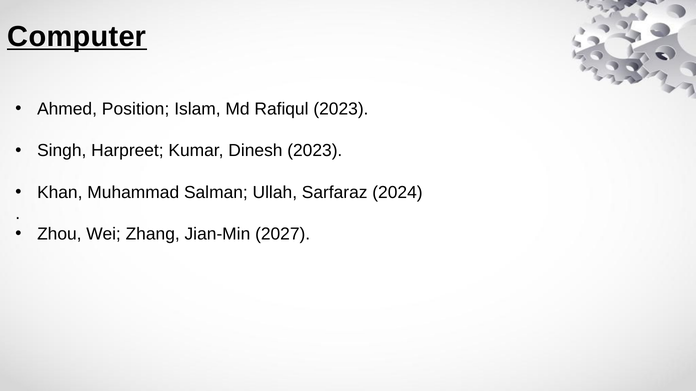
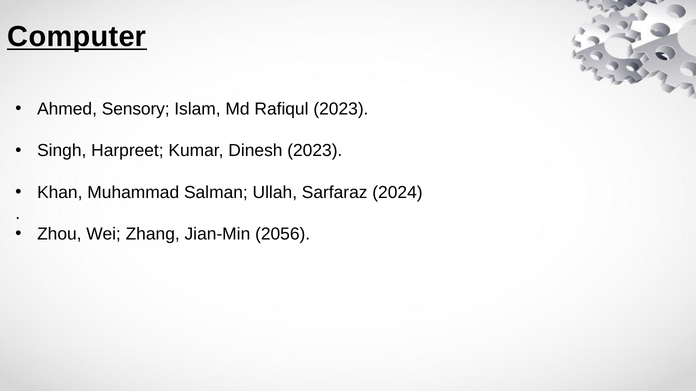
Position: Position -> Sensory (136, 109)
2027: 2027 -> 2056 (283, 234)
